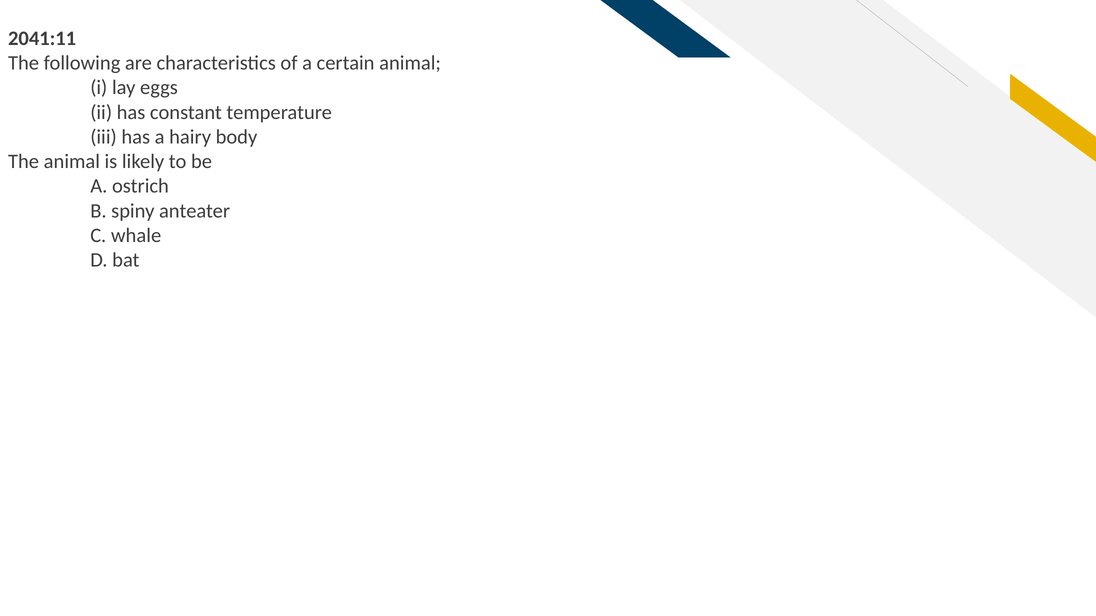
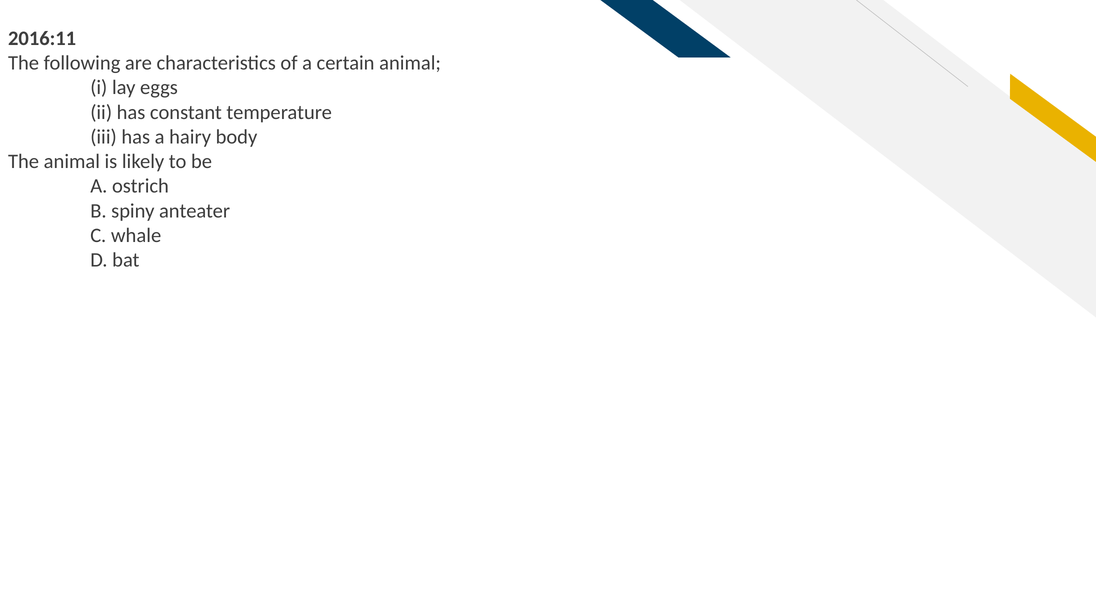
2041:11: 2041:11 -> 2016:11 (42, 38)
